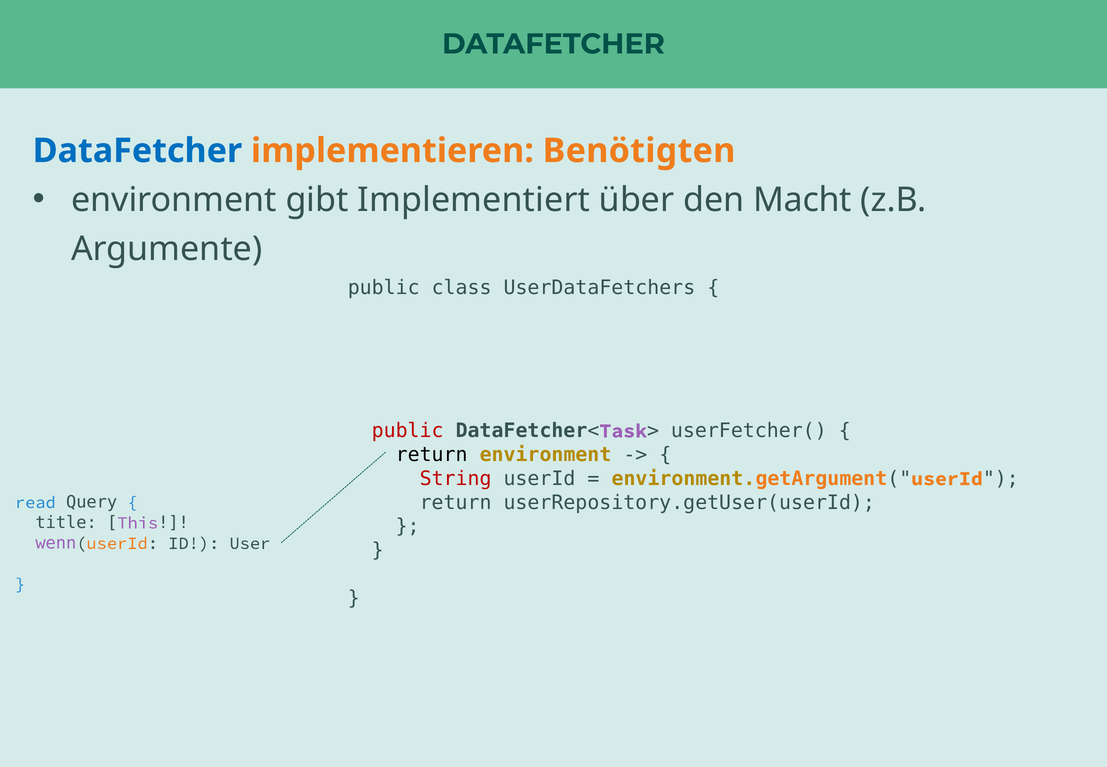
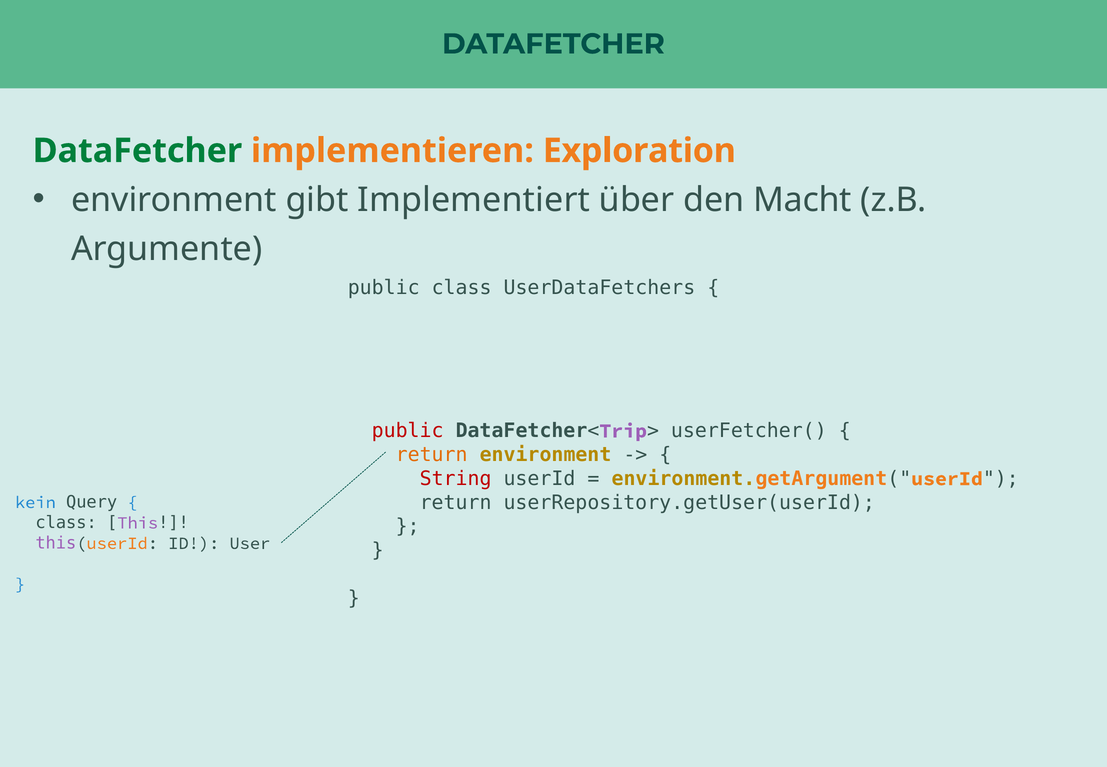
DataFetcher colour: blue -> green (137, 151)
Benötigten: Benötigten -> Exploration (639, 151)
Task: Task -> Trip (623, 430)
return colour: black -> orange (432, 454)
read: read -> kein (35, 502)
title: title -> class (66, 522)
wenn: wenn -> this (56, 543)
